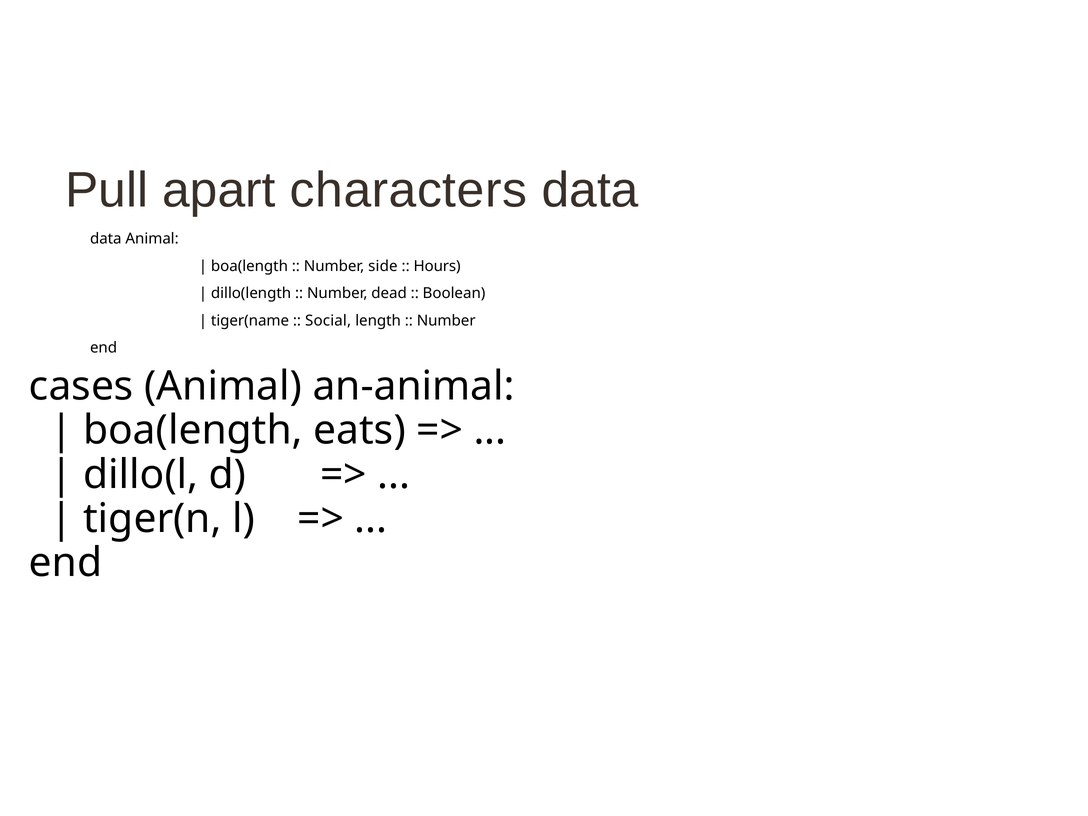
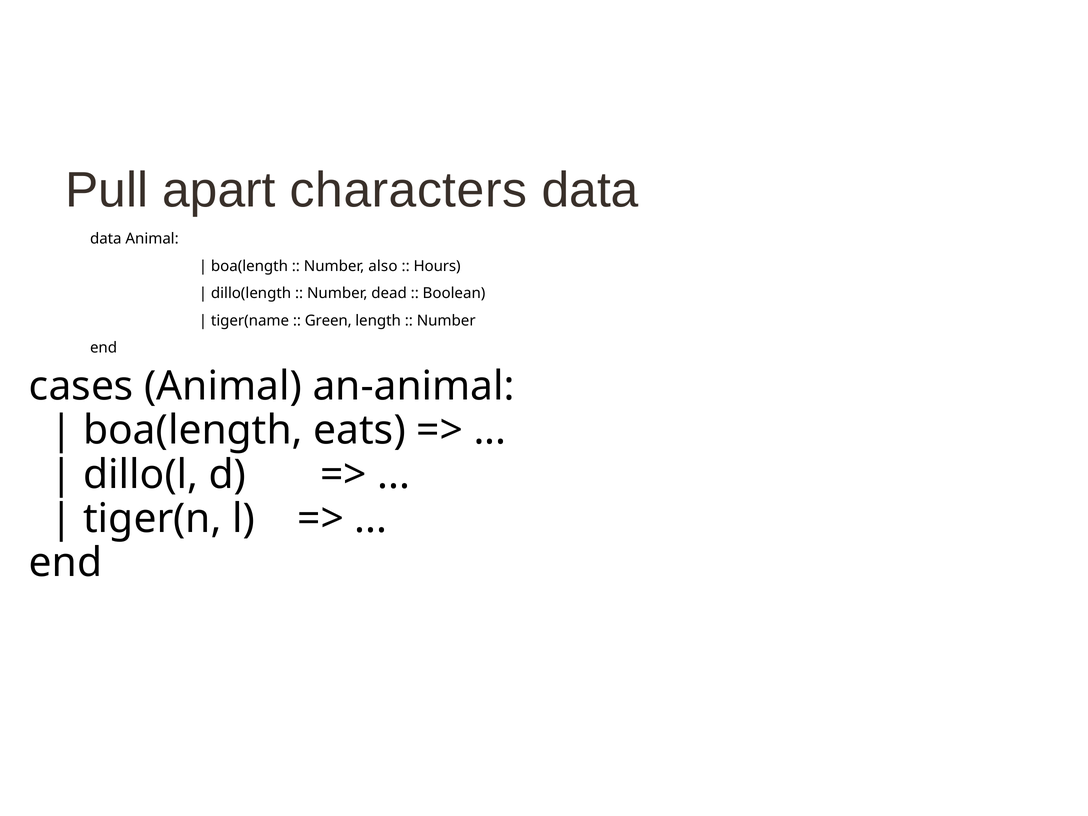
side: side -> also (383, 266)
Social: Social -> Green (328, 321)
